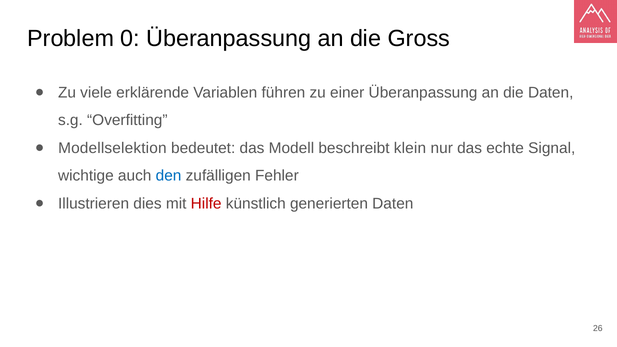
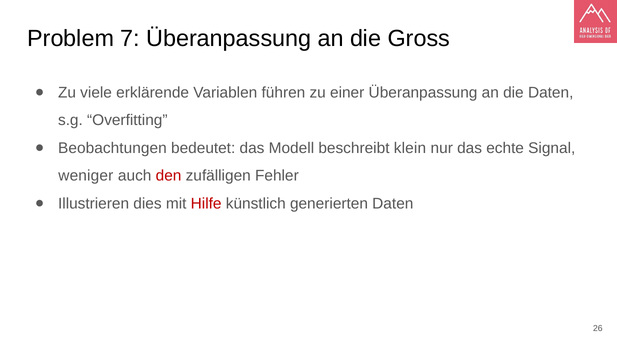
0: 0 -> 7 (130, 38)
Modellselektion: Modellselektion -> Beobachtungen (112, 148)
wichtige: wichtige -> weniger (86, 176)
den colour: blue -> red (169, 176)
